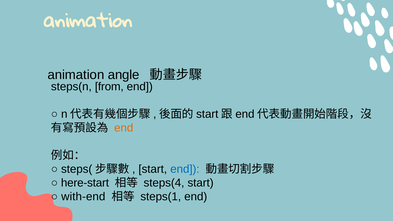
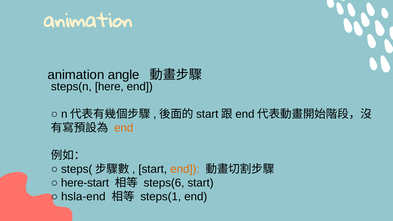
from: from -> here (109, 87)
end colour: blue -> orange (185, 169)
steps(4: steps(4 -> steps(6 (164, 183)
with-end: with-end -> hsla-end (83, 197)
